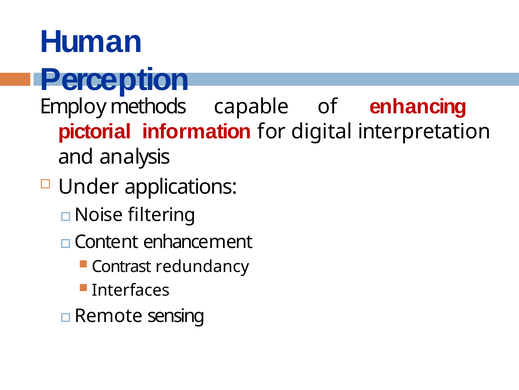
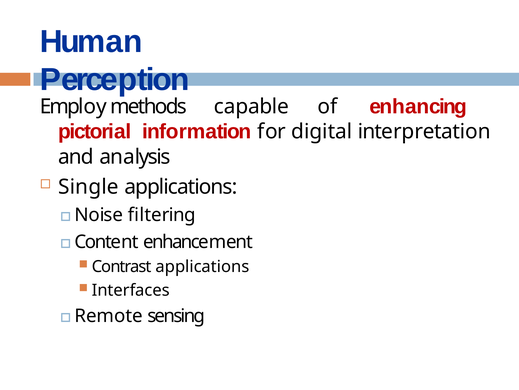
Under: Under -> Single (88, 187)
Contrast redundancy: redundancy -> applications (202, 266)
